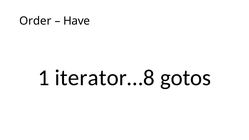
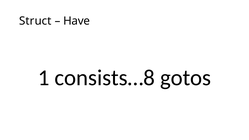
Order: Order -> Struct (35, 21)
iterator…8: iterator…8 -> consists…8 (105, 78)
